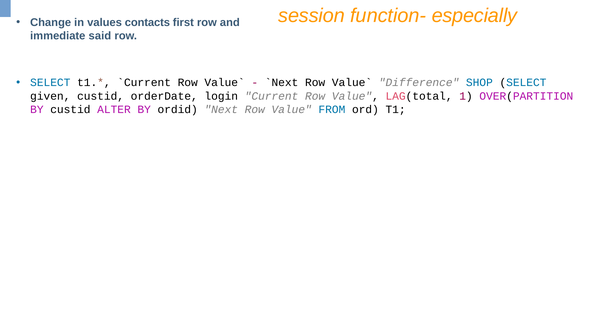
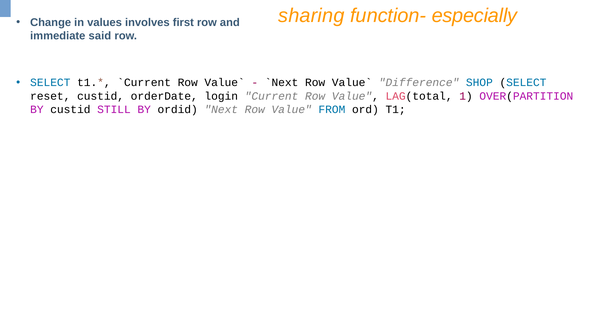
session: session -> sharing (311, 16)
contacts: contacts -> involves (147, 22)
given: given -> reset (50, 96)
ALTER: ALTER -> STILL (114, 110)
